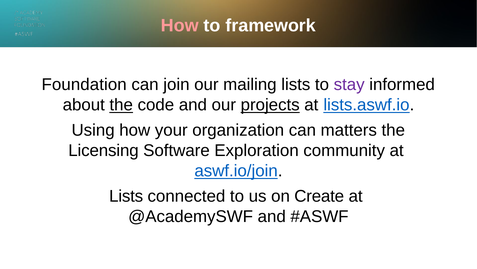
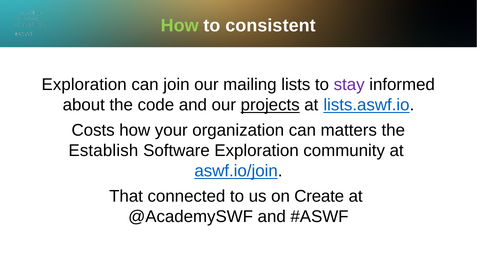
How colour: pink -> light green (180, 26)
framework: framework -> consistent (271, 26)
Foundation: Foundation -> Exploration (84, 85)
the underline: present -> none (121, 105)
Using: Using -> Costs (93, 130)
Licensing: Licensing -> Establish (103, 150)
Lists: Lists -> That (126, 196)
